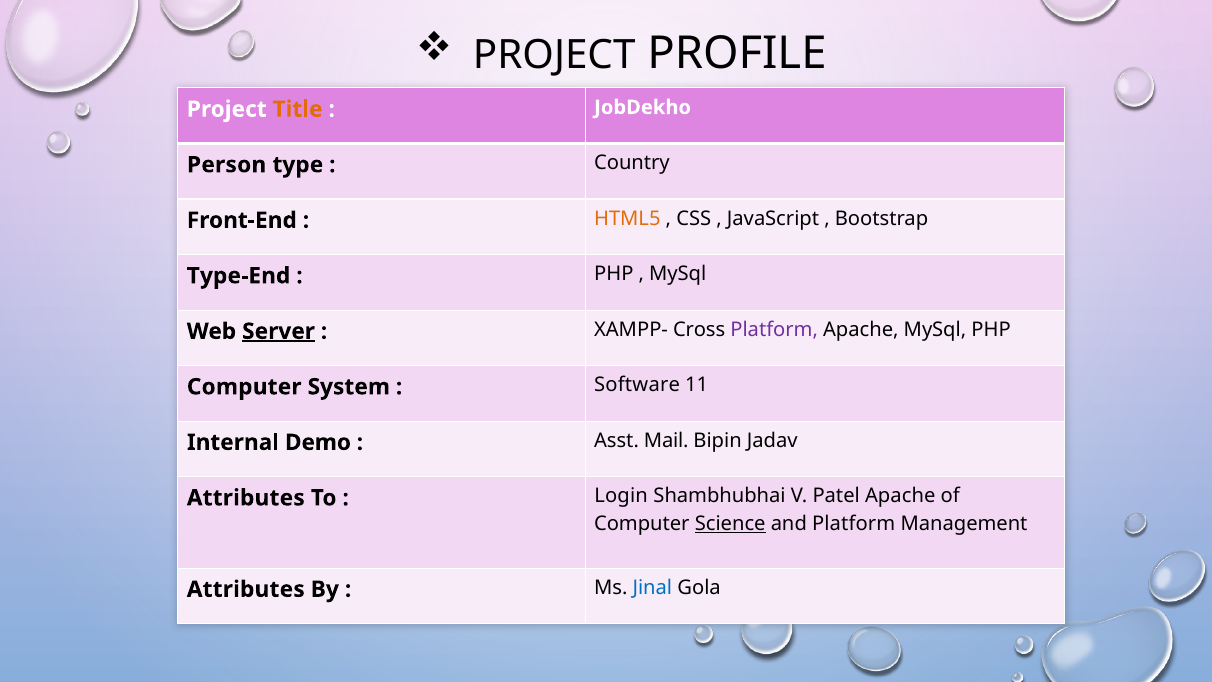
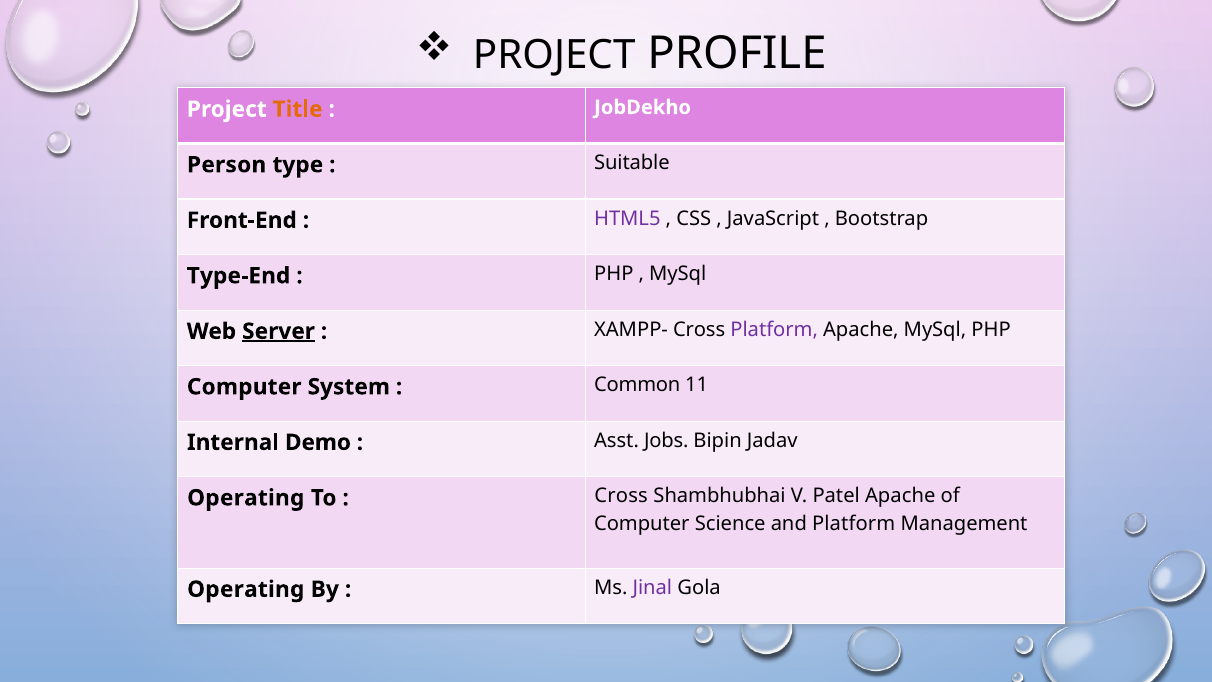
Country: Country -> Suitable (632, 163)
HTML5 colour: orange -> purple (627, 218)
Software: Software -> Common (637, 385)
Mail: Mail -> Jobs (666, 440)
Attributes: Attributes -> Operating (246, 498)
Login: Login -> Cross (621, 496)
Science underline: present -> none (730, 523)
Attributes: Attributes -> Operating (246, 589)
Jinal colour: blue -> purple (652, 587)
